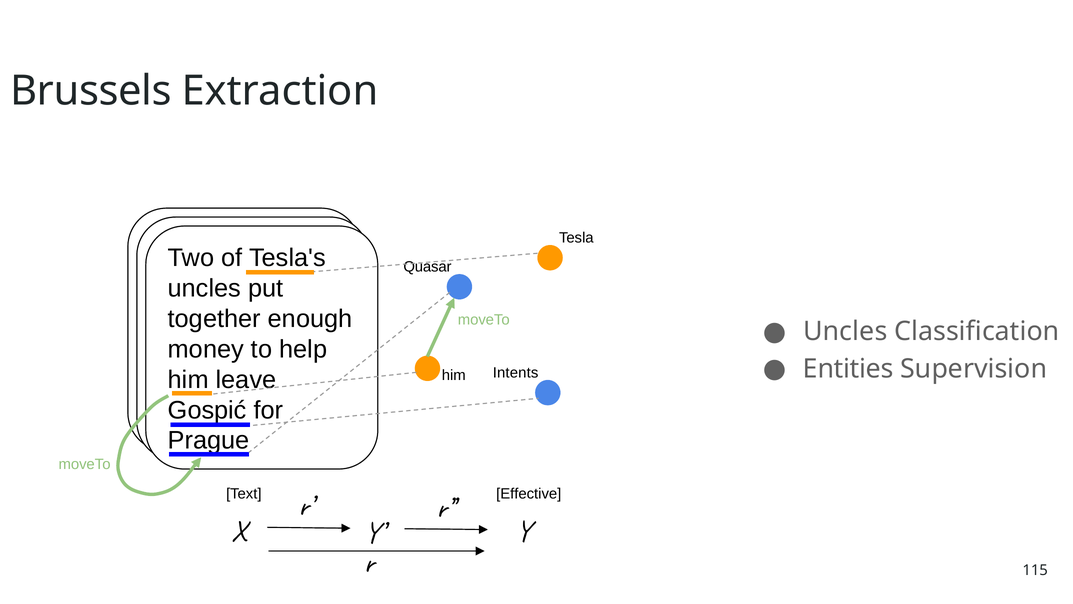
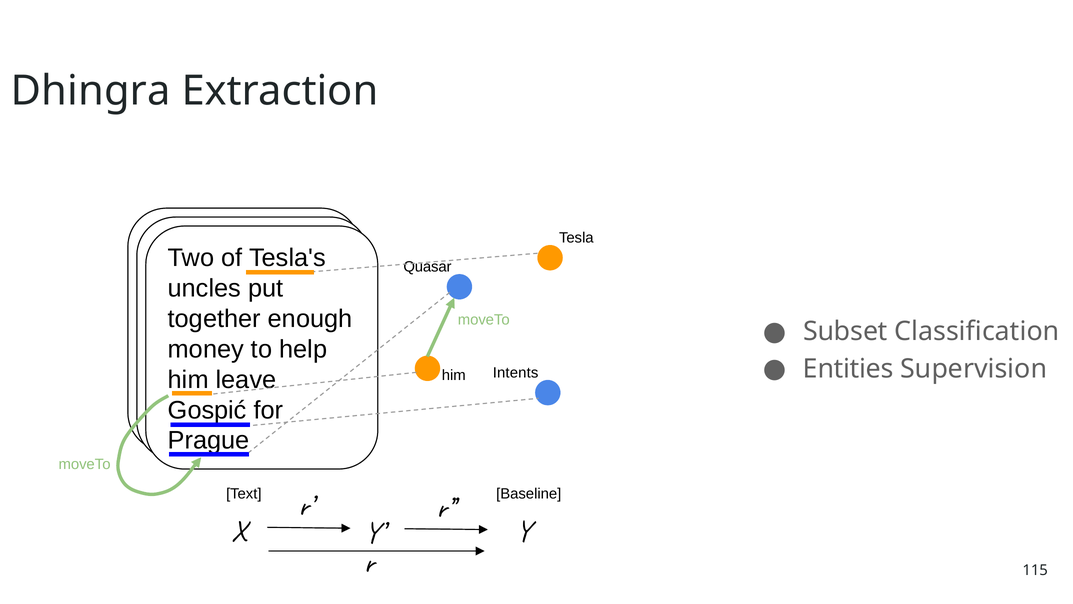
Brussels: Brussels -> Dhingra (91, 91)
Uncles: Uncles -> Subset (845, 331)
Effective: Effective -> Baseline (529, 494)
